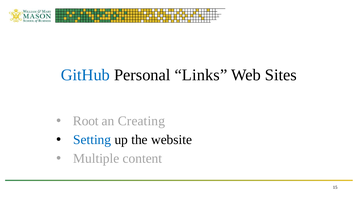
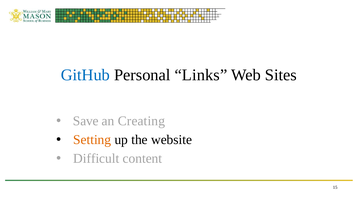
Root: Root -> Save (86, 121)
Setting colour: blue -> orange (92, 140)
Multiple: Multiple -> Difficult (96, 159)
